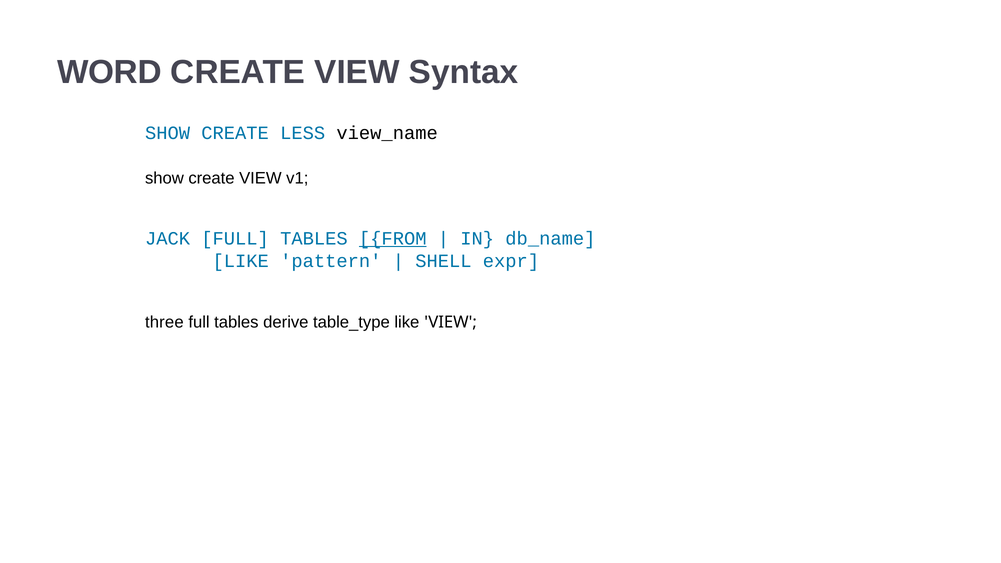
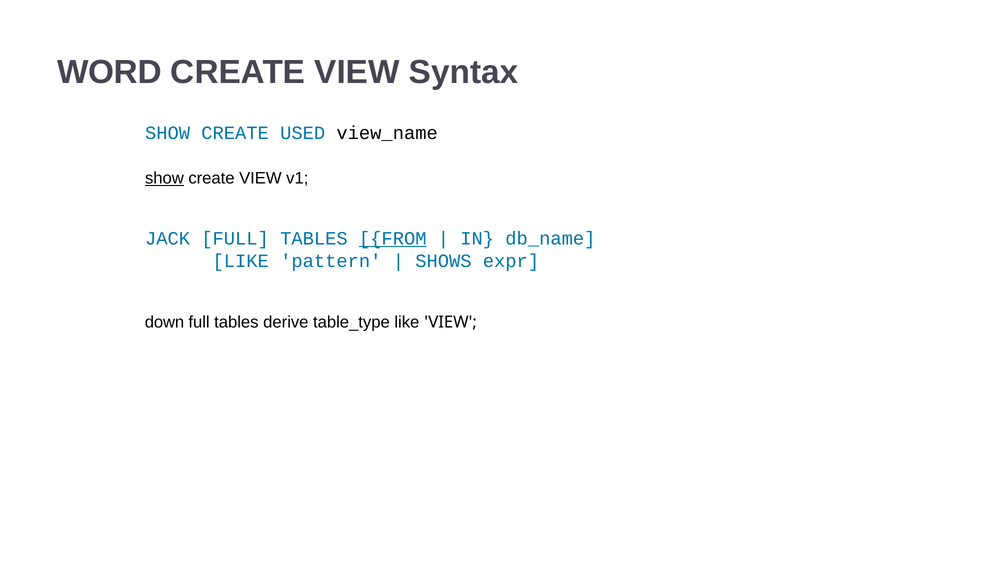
LESS: LESS -> USED (303, 133)
show underline: none -> present (164, 178)
SHELL: SHELL -> SHOWS (443, 261)
three: three -> down (165, 322)
